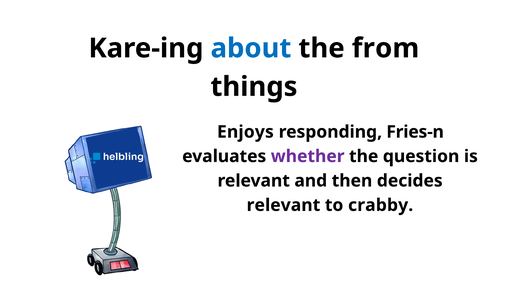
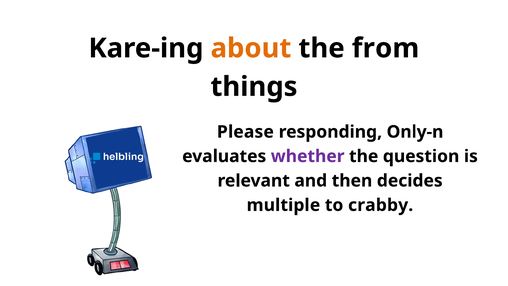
about colour: blue -> orange (251, 48)
Enjoys: Enjoys -> Please (245, 132)
Fries-n: Fries-n -> Only-n (415, 132)
relevant: relevant -> multiple (283, 205)
